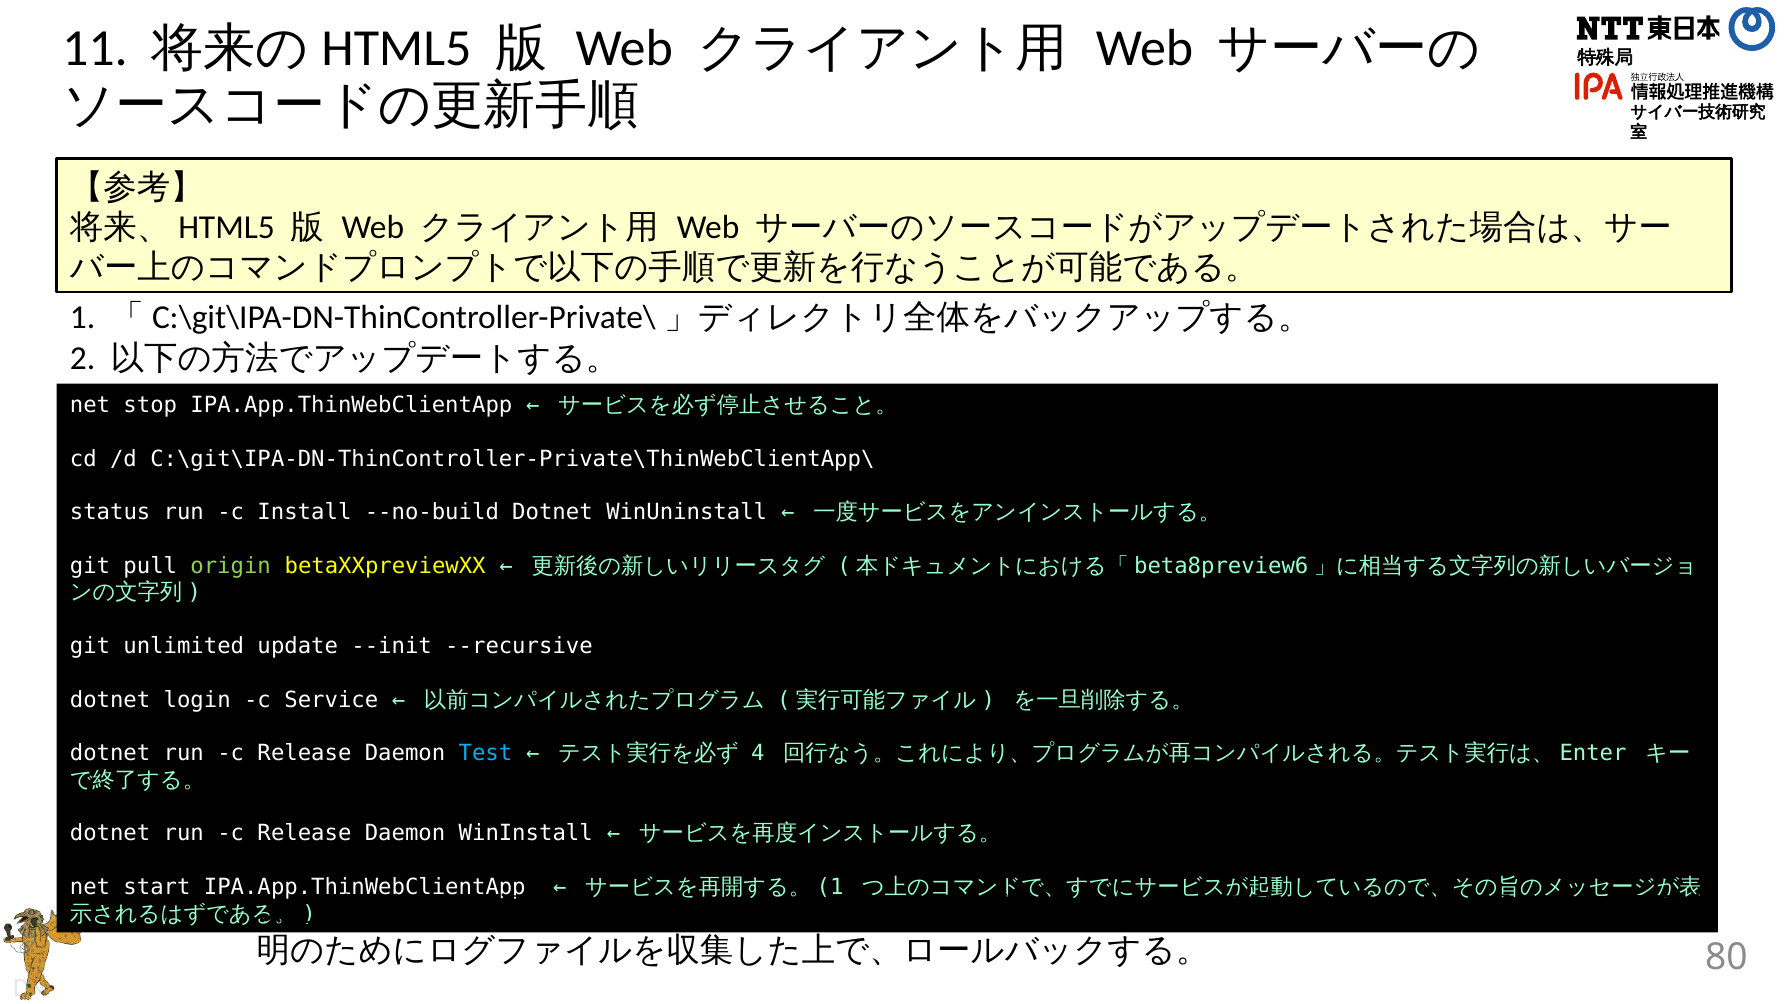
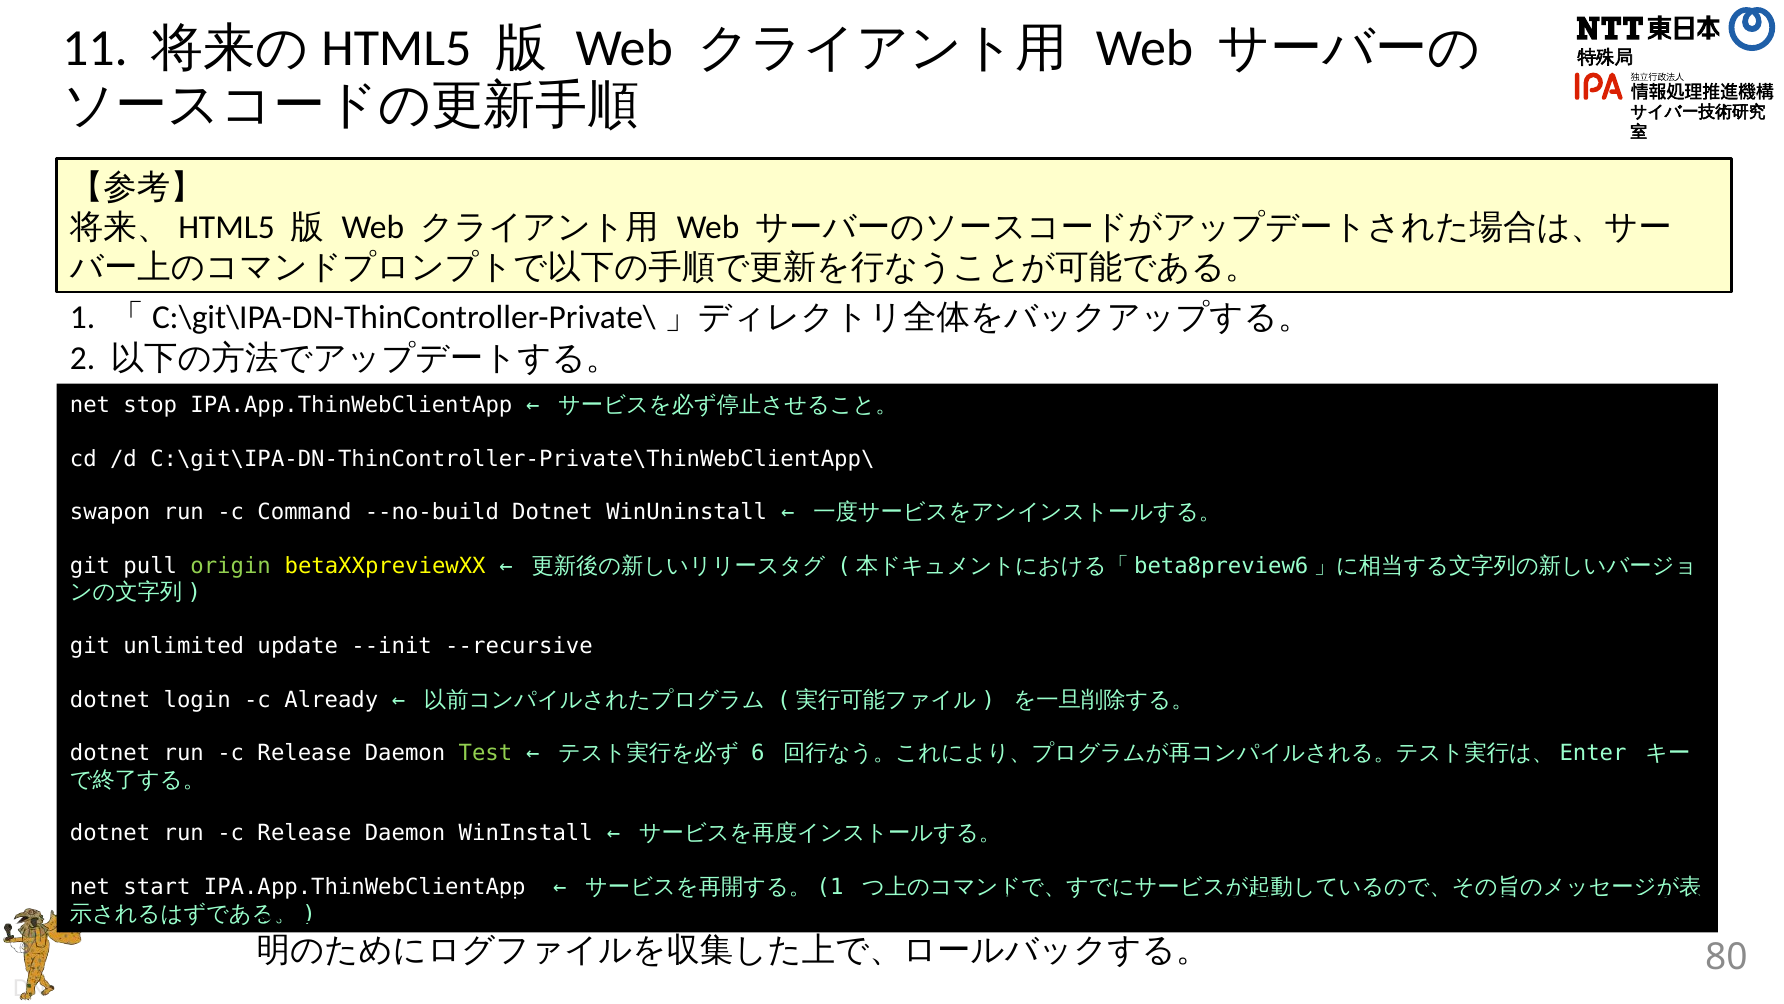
status: status -> swapon (110, 512)
Install: Install -> Command (304, 512)
Service: Service -> Already (331, 699)
Test colour: light blue -> light green (485, 753)
4: 4 -> 6 (758, 753)
